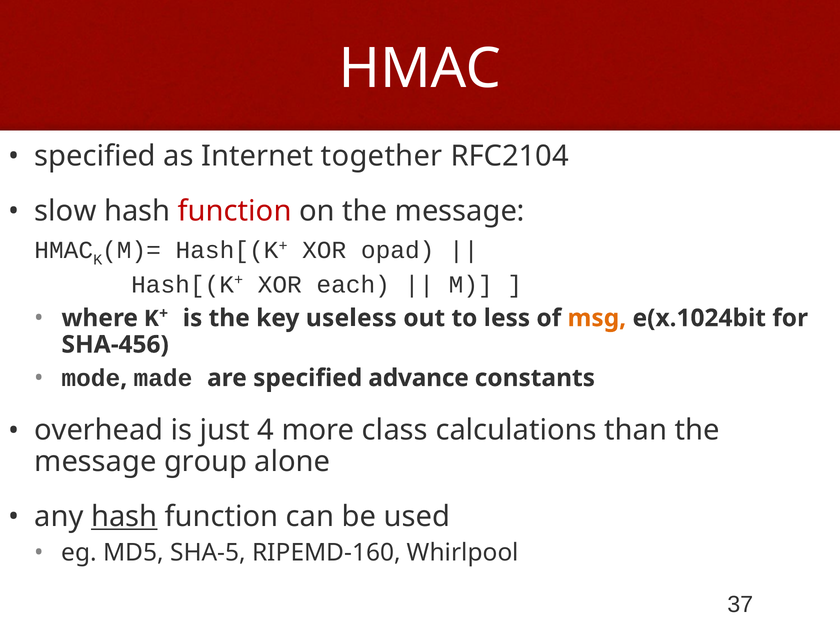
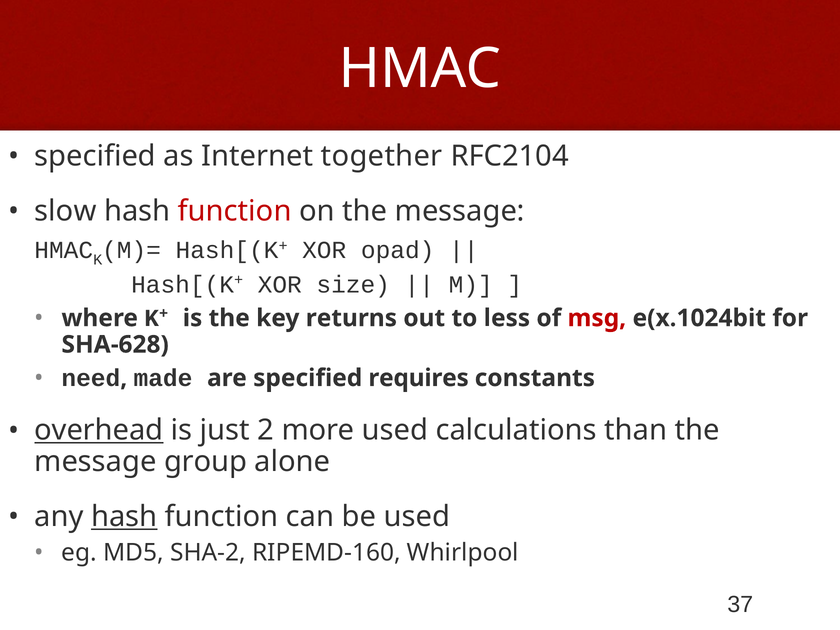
each: each -> size (353, 285)
useless: useless -> returns (351, 318)
msg colour: orange -> red (597, 318)
SHA-456: SHA-456 -> SHA-628 (115, 345)
mode: mode -> need (91, 378)
advance: advance -> requires (419, 378)
overhead underline: none -> present (99, 430)
4: 4 -> 2 (266, 430)
more class: class -> used (395, 430)
SHA-5: SHA-5 -> SHA-2 (208, 553)
